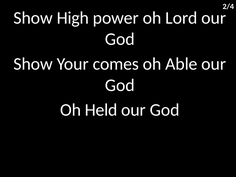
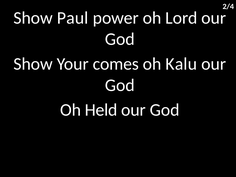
High: High -> Paul (73, 18)
Able: Able -> Kalu (181, 64)
